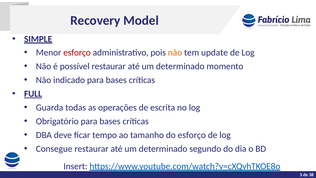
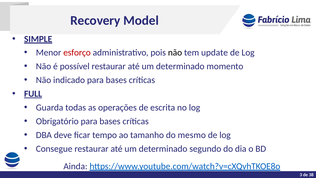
não colour: orange -> black (175, 53)
do esforço: esforço -> mesmo (192, 135)
Insert: Insert -> Ainda (75, 166)
